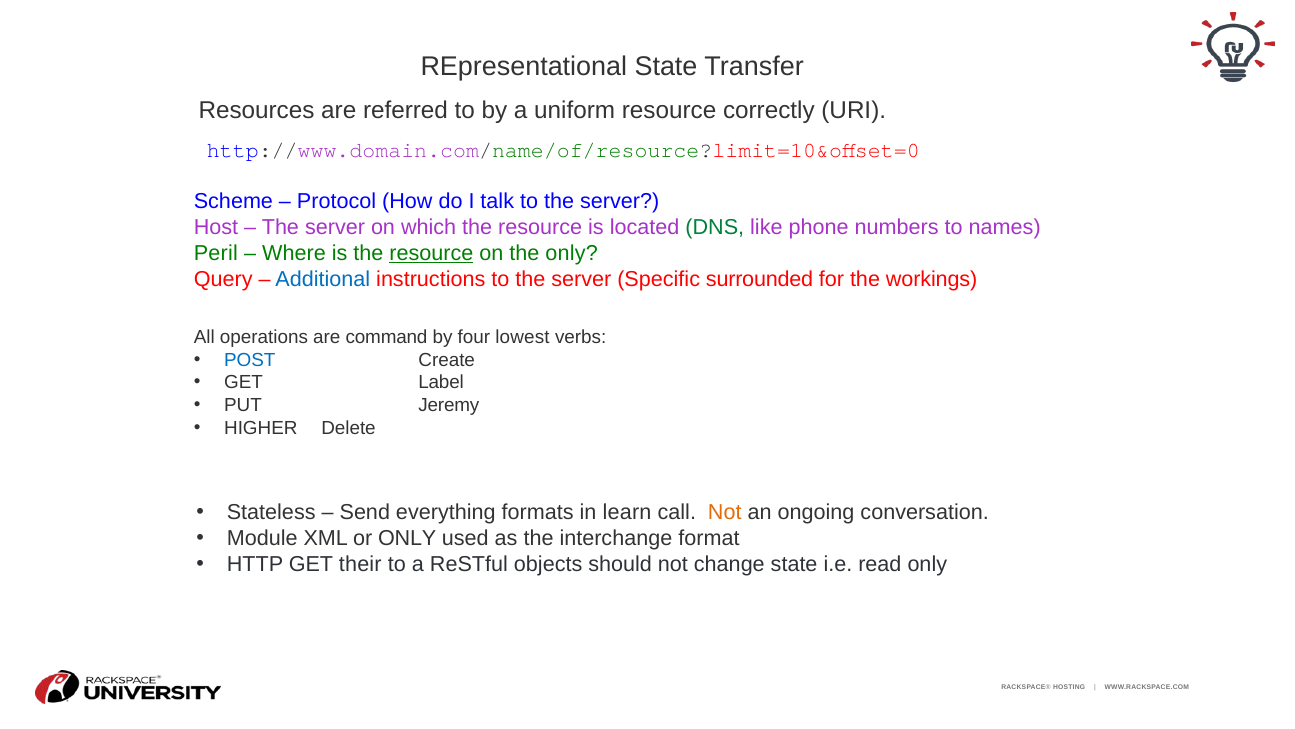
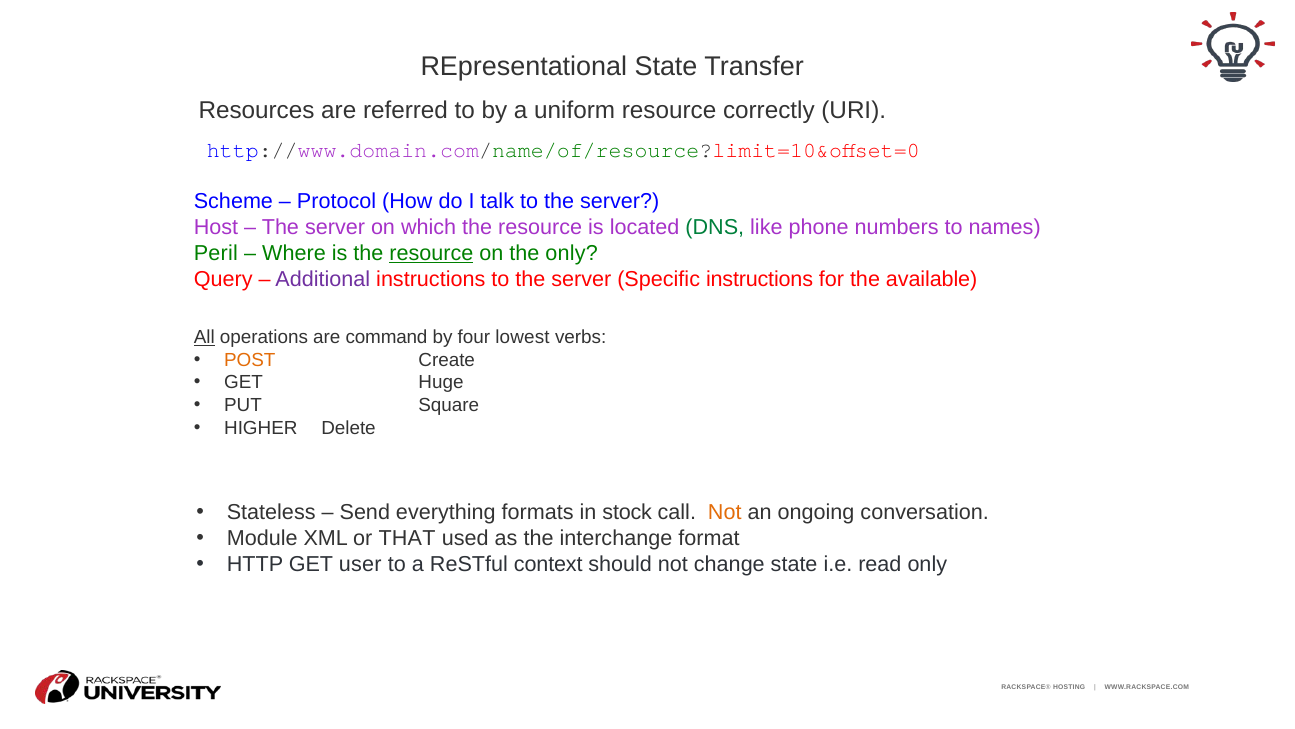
Additional colour: blue -> purple (323, 279)
Specific surrounded: surrounded -> instructions (760, 279)
workings: workings -> available (932, 279)
All underline: none -> present (204, 337)
POST colour: blue -> orange (250, 360)
Label: Label -> Huge (441, 382)
Jeremy: Jeremy -> Square (449, 405)
learn: learn -> stock (627, 512)
or ONLY: ONLY -> THAT (407, 538)
their: their -> user (360, 564)
objects: objects -> context (548, 564)
